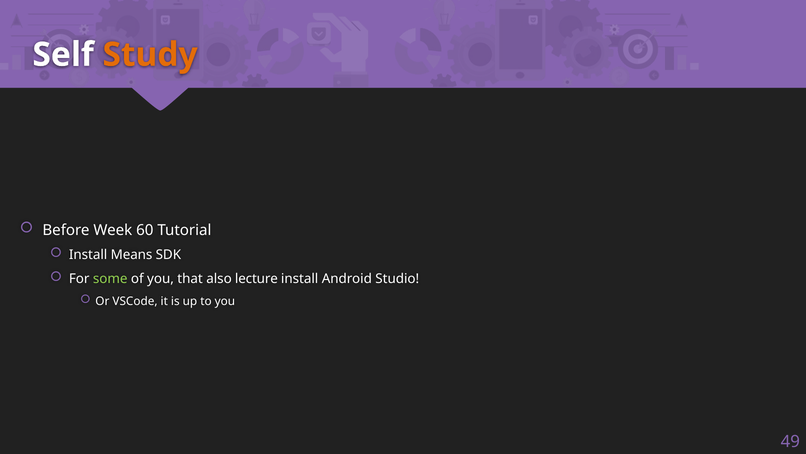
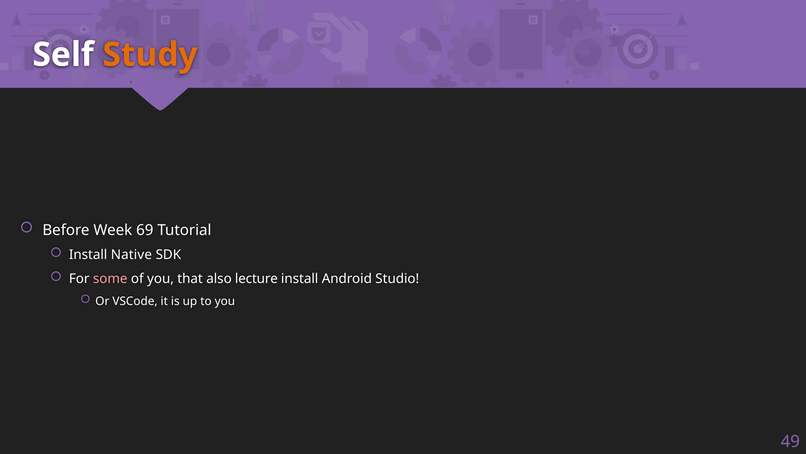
60: 60 -> 69 (145, 230)
Means: Means -> Native (131, 255)
some colour: light green -> pink (110, 278)
